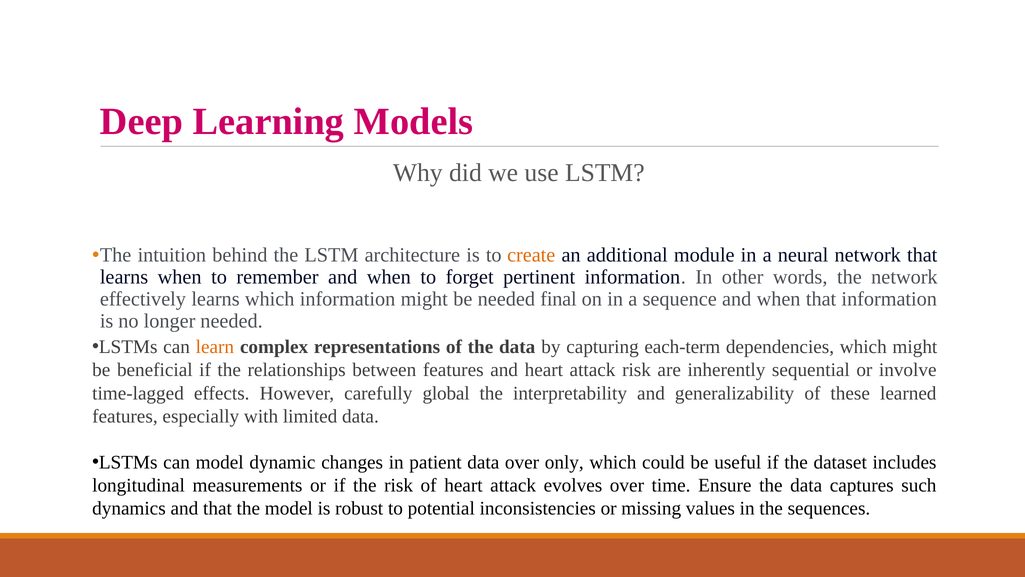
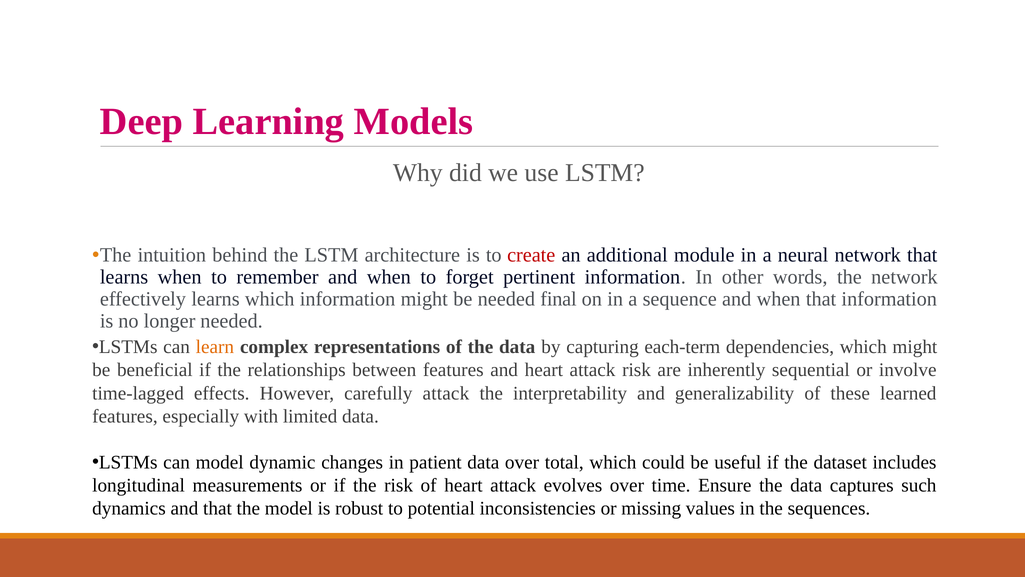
create colour: orange -> red (531, 255)
carefully global: global -> attack (446, 393)
only: only -> total (564, 462)
